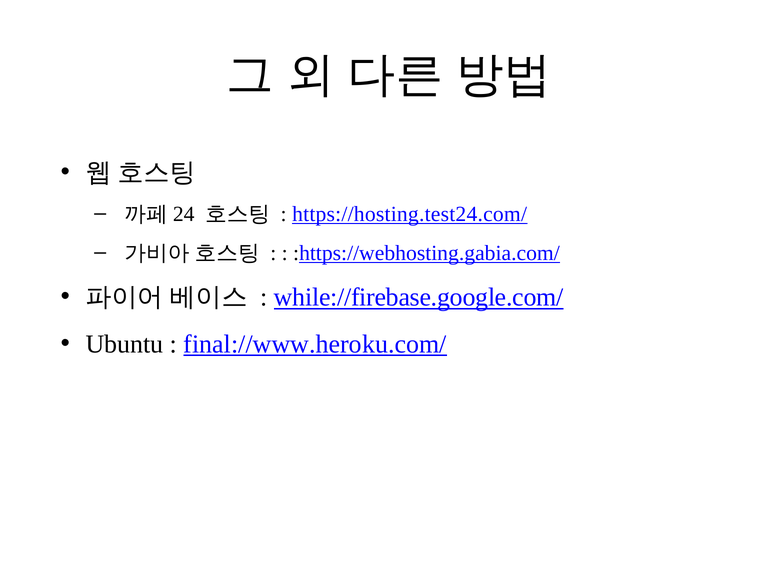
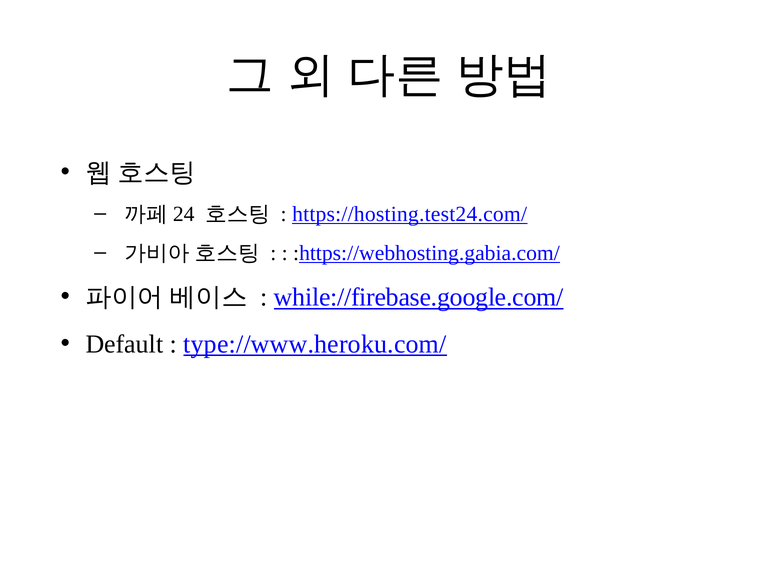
Ubuntu: Ubuntu -> Default (124, 344)
final://www.heroku.com/: final://www.heroku.com/ -> type://www.heroku.com/ (315, 344)
